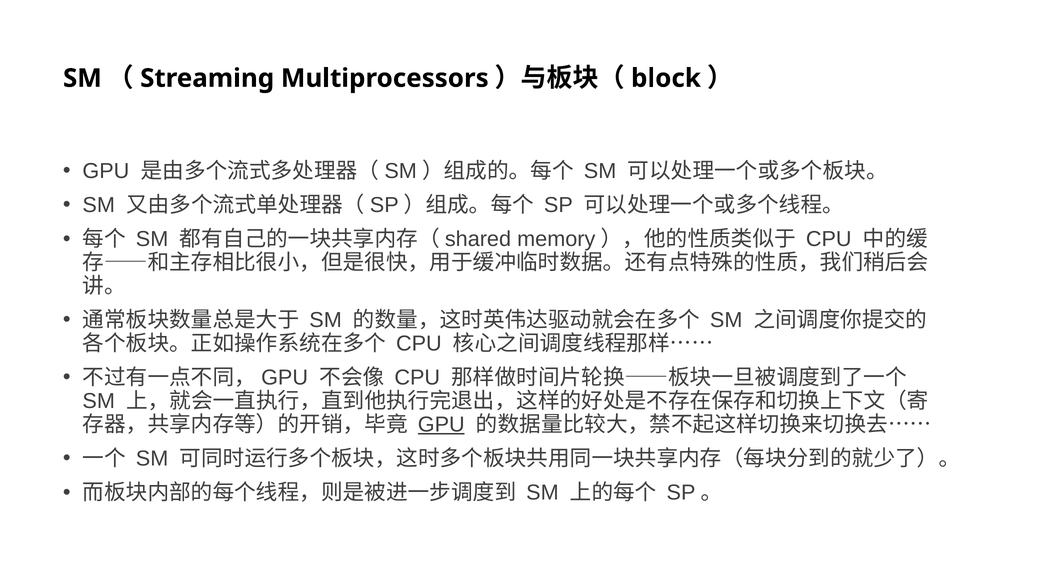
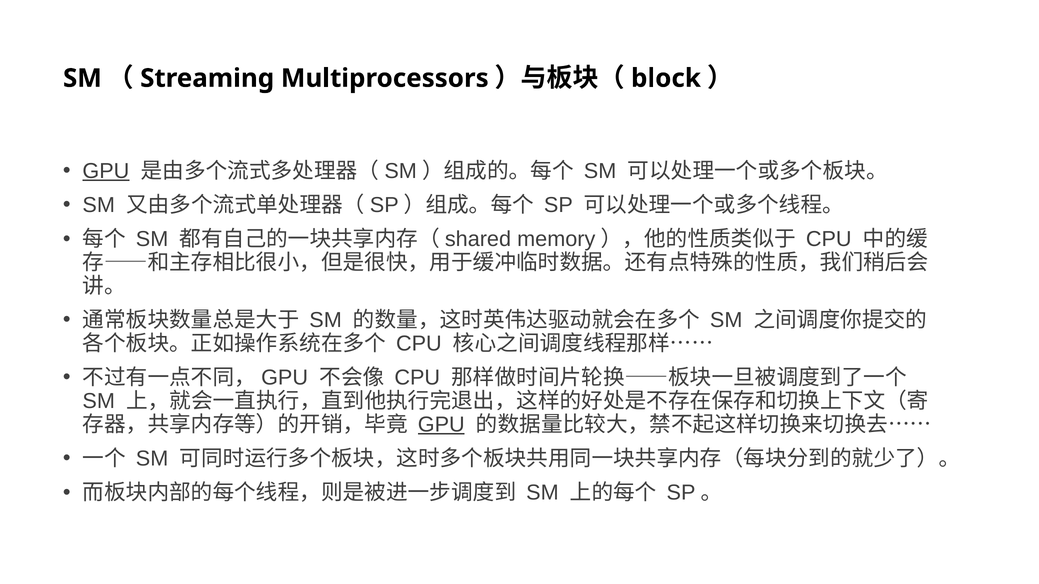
GPU underline: none -> present (106, 171)
